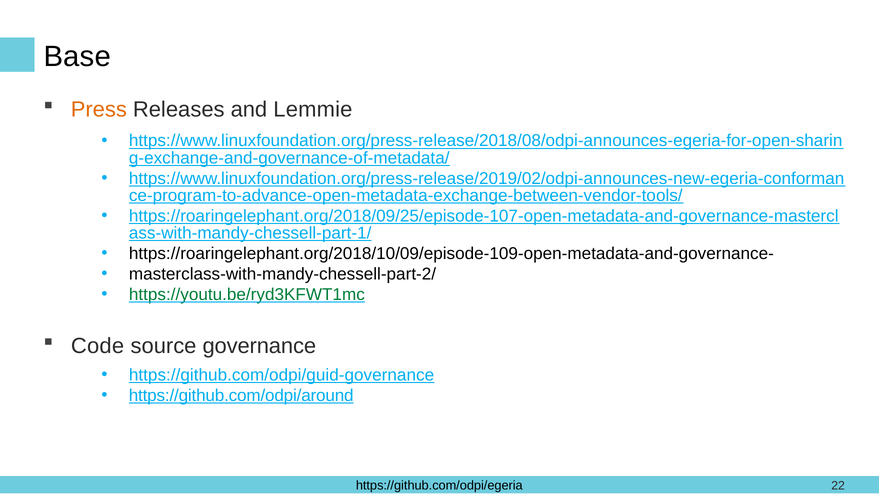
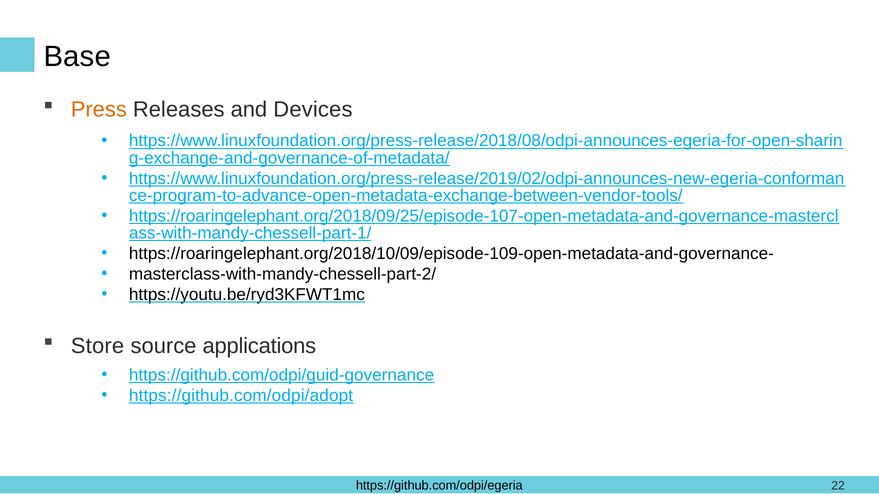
Lemmie: Lemmie -> Devices (313, 109)
https://youtu.be/ryd3KFWT1mc colour: green -> black (247, 295)
Code: Code -> Store (98, 347)
governance: governance -> applications (259, 347)
https://github.com/odpi/around: https://github.com/odpi/around -> https://github.com/odpi/adopt (241, 396)
